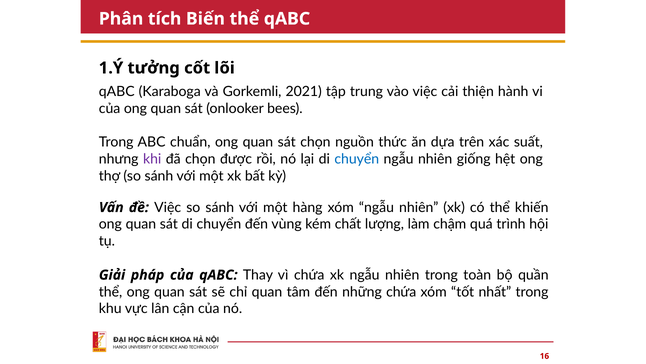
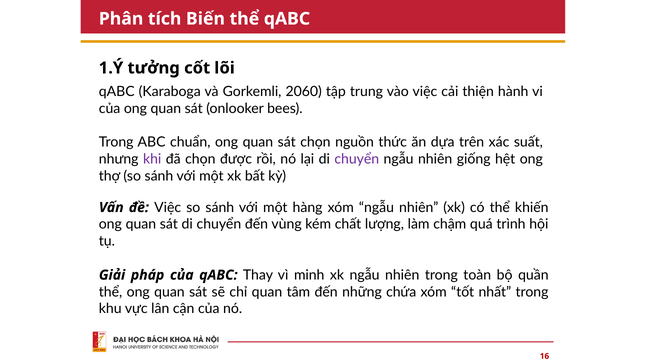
2021: 2021 -> 2060 (304, 91)
chuyển colour: blue -> purple (357, 159)
vì chứa: chứa -> minh (309, 275)
